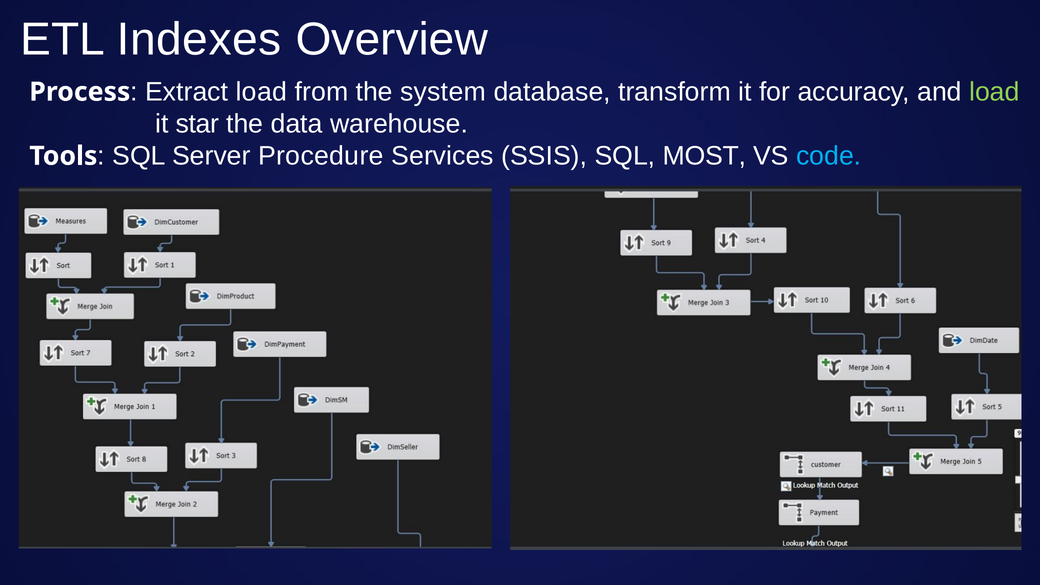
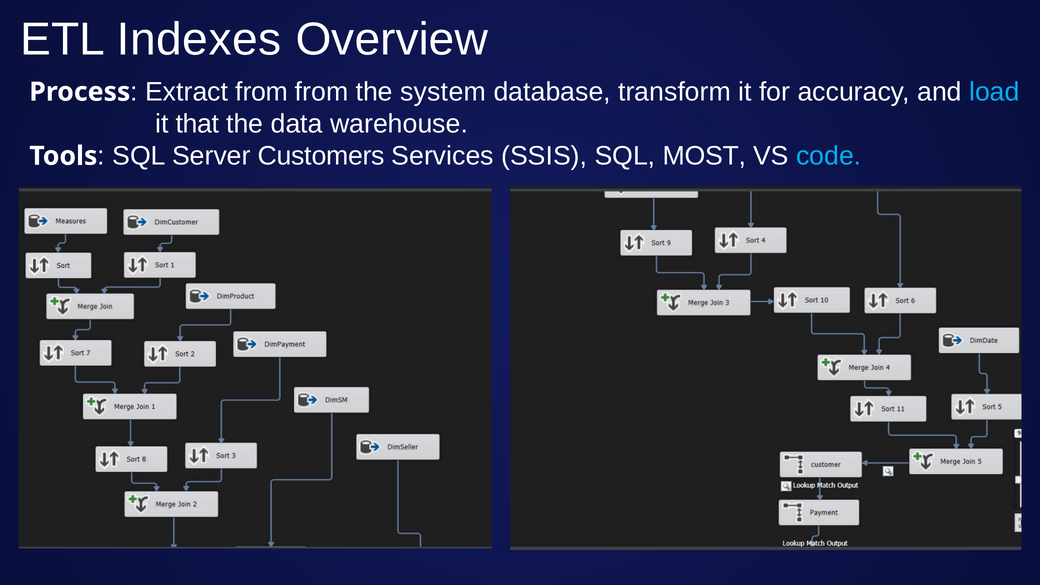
Extract load: load -> from (262, 92)
load colour: light green -> light blue (994, 92)
star: star -> that (197, 124)
Procedure: Procedure -> Customers (321, 156)
